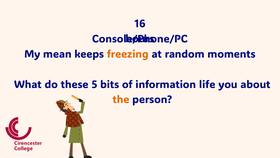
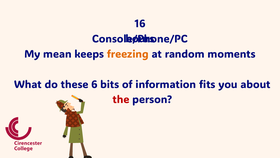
5: 5 -> 6 (94, 84)
life: life -> fits (207, 84)
the colour: orange -> red (121, 99)
